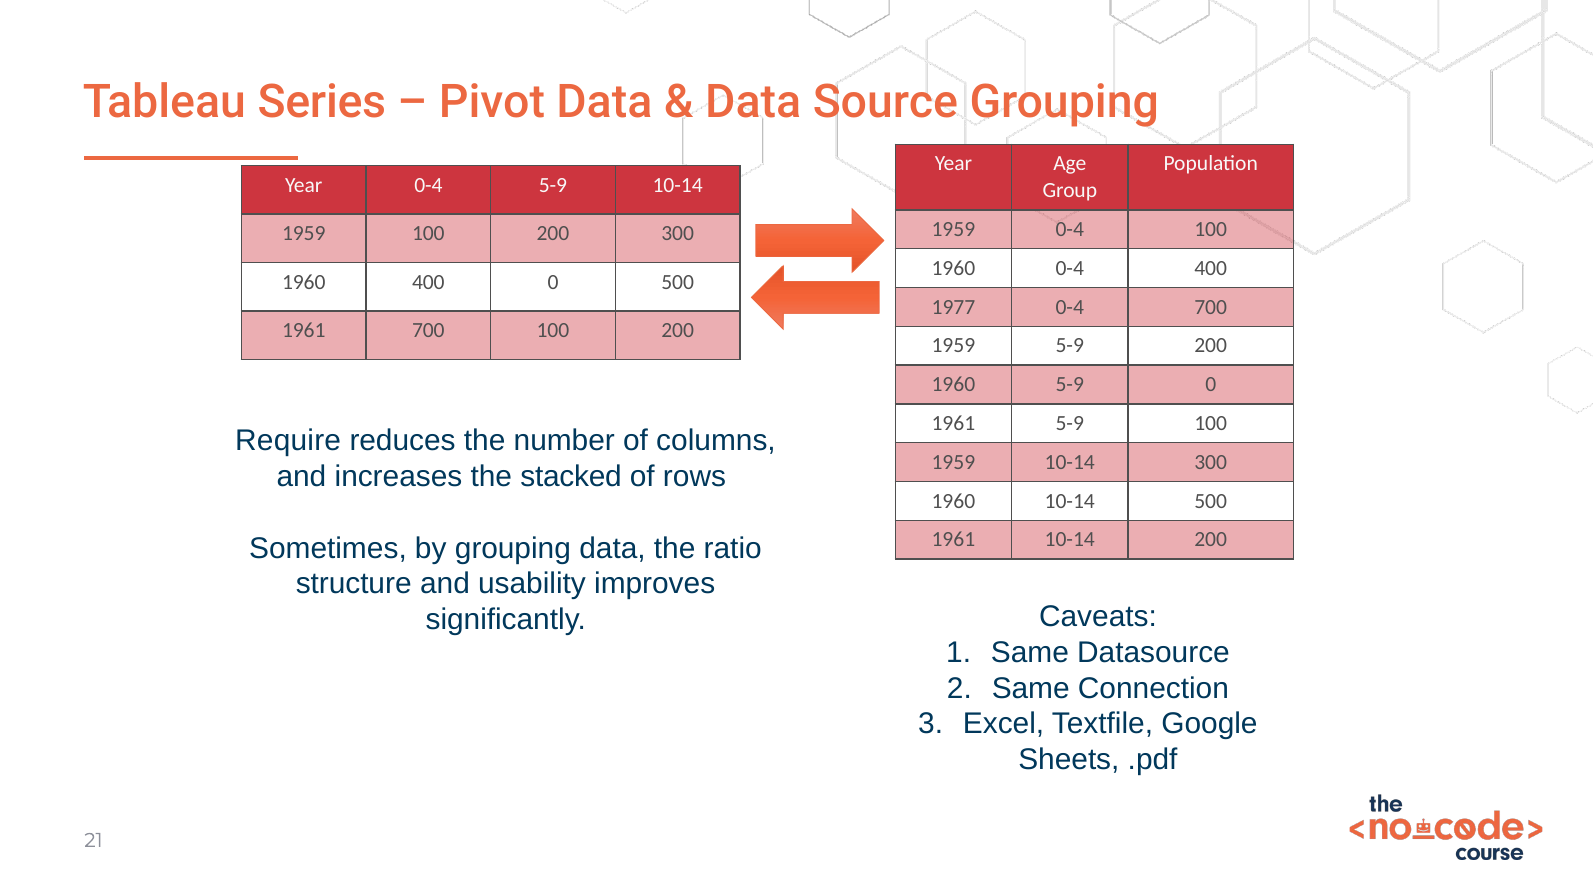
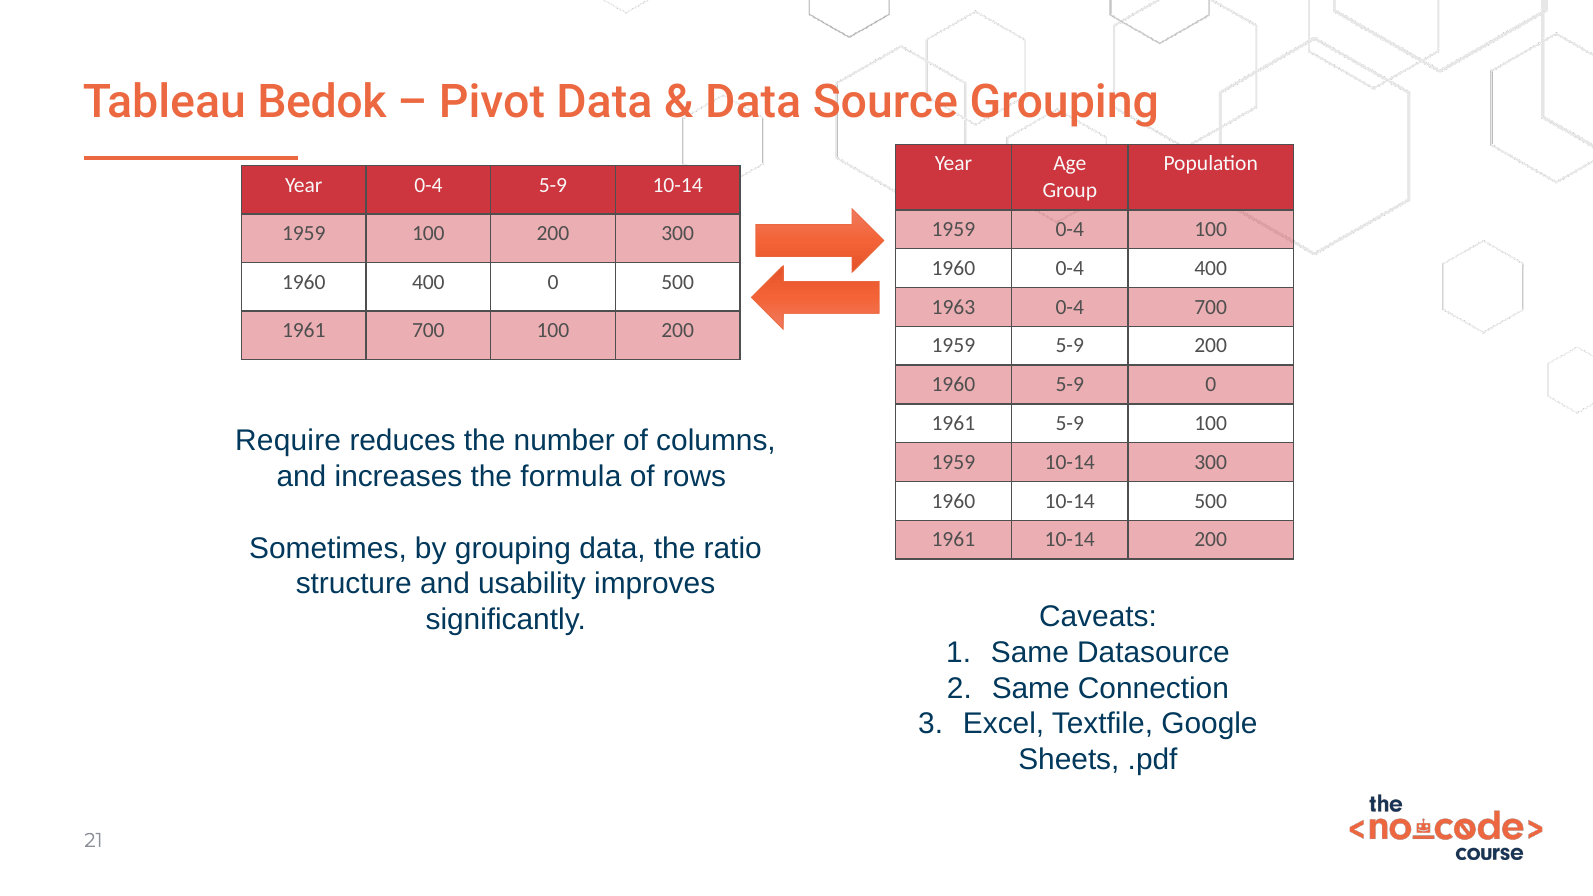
Series: Series -> Bedok (322, 103)
1977: 1977 -> 1963 (954, 307)
stacked: stacked -> formula (571, 477)
